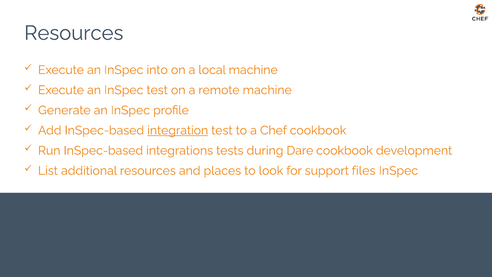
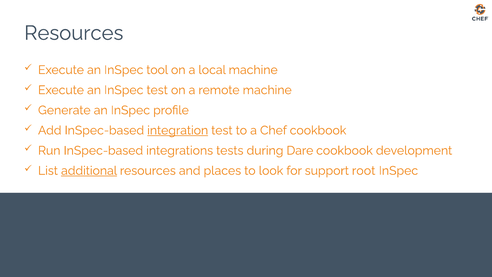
into: into -> tool (157, 70)
additional underline: none -> present (89, 171)
files: files -> root (364, 171)
